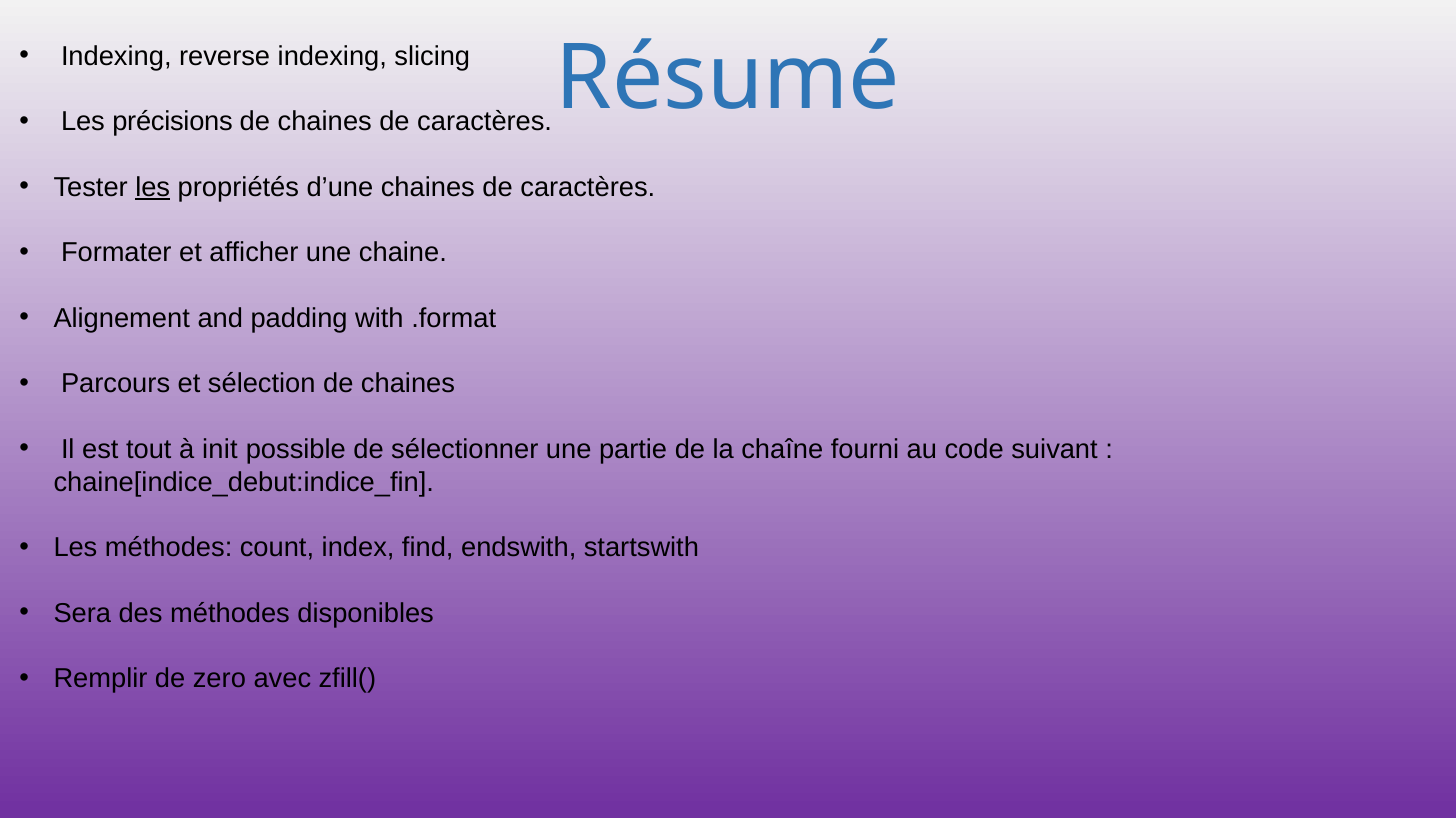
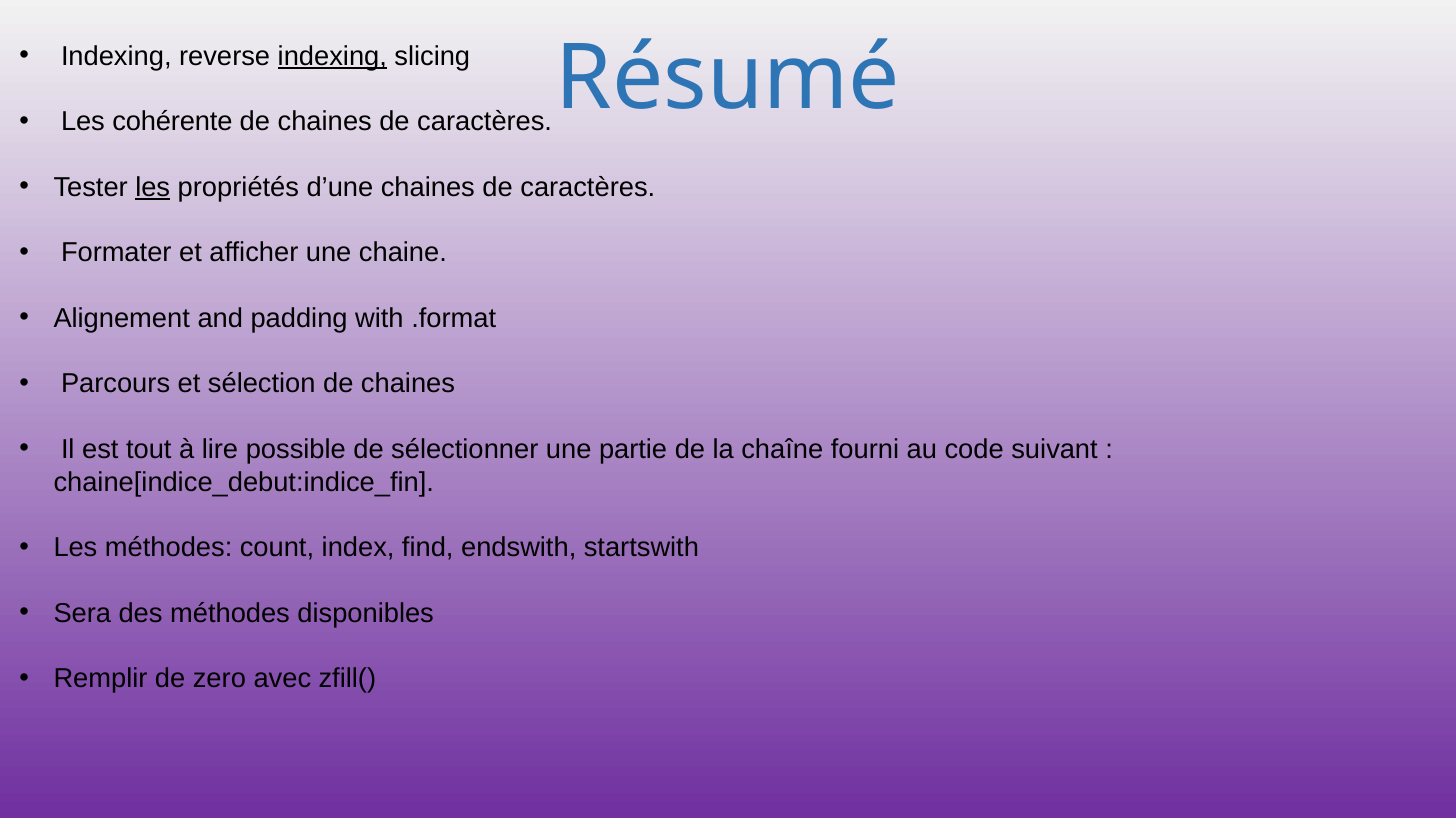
indexing underline: none -> present (332, 56)
précisions: précisions -> cohérente (172, 122)
init: init -> lire (220, 449)
